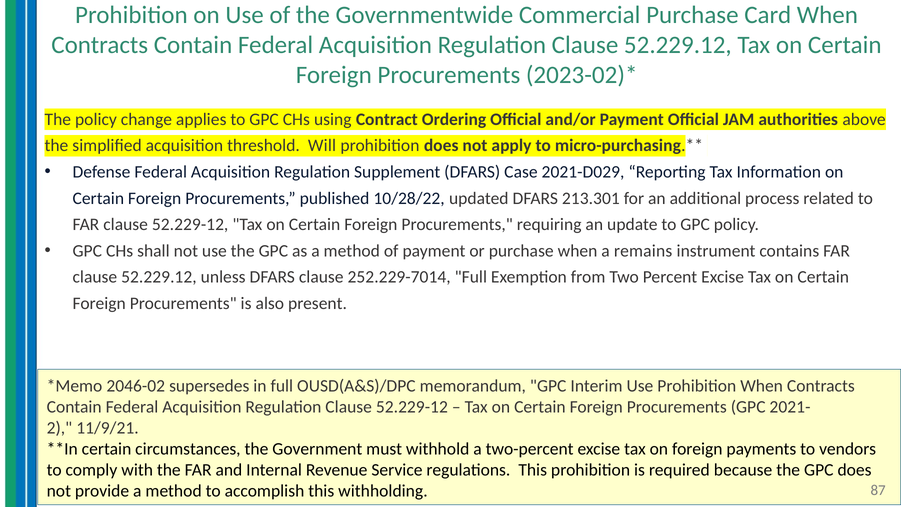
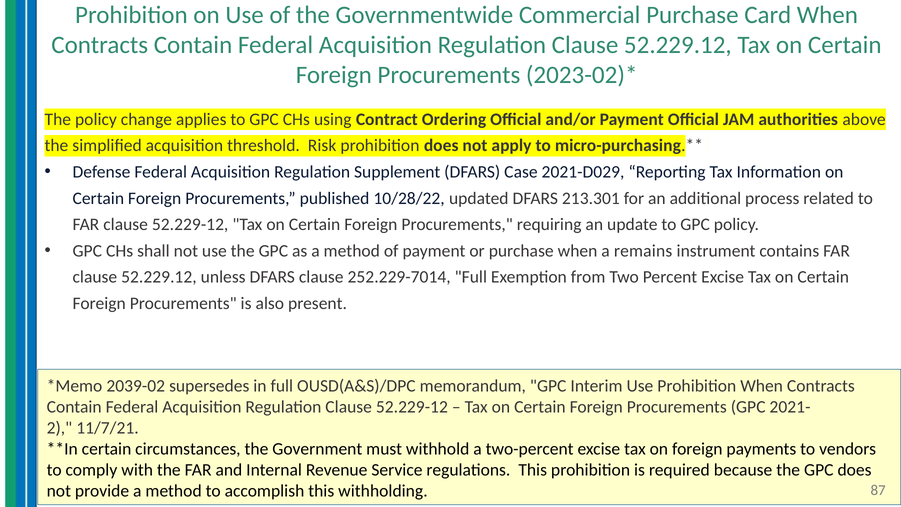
Will: Will -> Risk (322, 146)
2046-02: 2046-02 -> 2039-02 (136, 386)
11/9/21: 11/9/21 -> 11/7/21 (108, 428)
